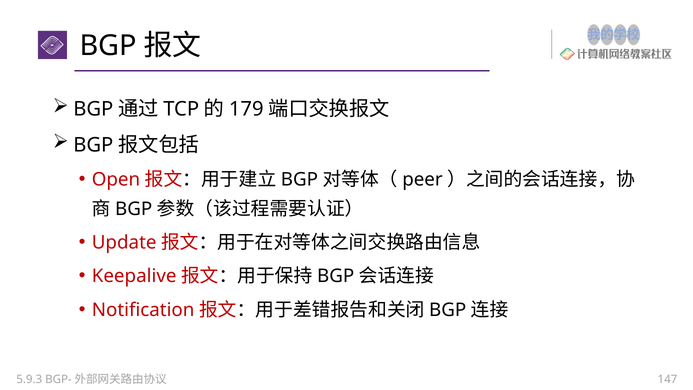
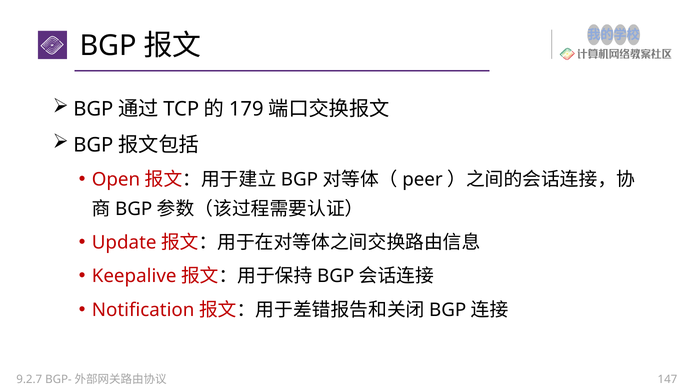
5.9.3: 5.9.3 -> 9.2.7 (29, 379)
